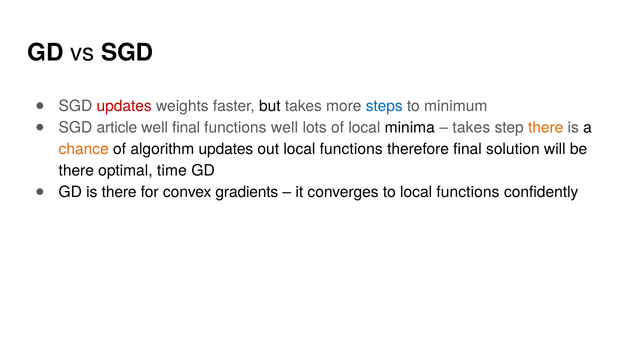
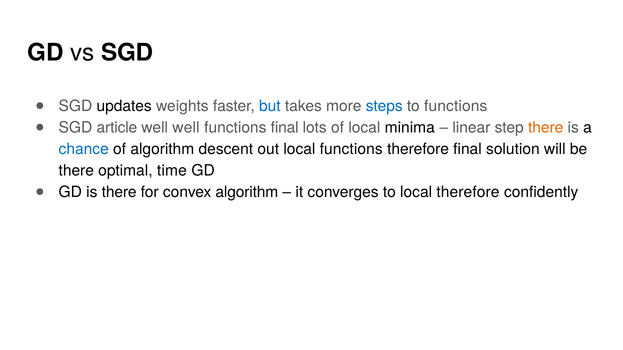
updates colour: red -> black (124, 106)
but colour: black -> blue (270, 106)
to minimum: minimum -> functions (456, 106)
well final: final -> well (186, 128)
functions well: well -> final (285, 128)
takes: takes -> linear (471, 128)
chance colour: orange -> blue (84, 149)
algorithm updates: updates -> descent (226, 149)
convex gradients: gradients -> algorithm (247, 192)
to local functions: functions -> therefore (468, 192)
